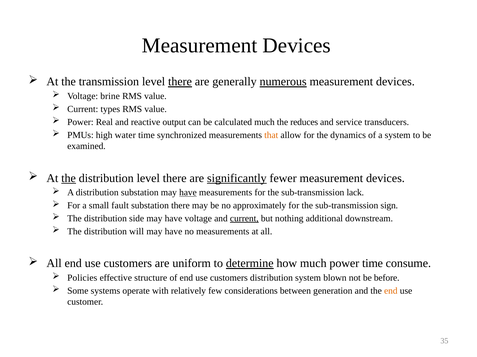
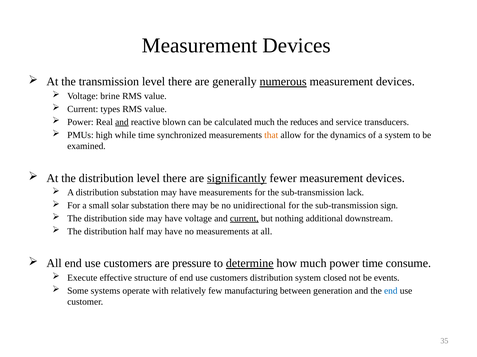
there underline: present -> none (180, 82)
and underline: none -> present (122, 122)
output: output -> blown (174, 122)
water: water -> while (125, 135)
the underline: present -> none (69, 178)
have underline: present -> none (188, 193)
fault: fault -> solar (120, 206)
approximately: approximately -> unidirectional (260, 206)
will: will -> half (137, 232)
uniform: uniform -> pressure (192, 264)
Policies: Policies -> Execute (82, 278)
blown: blown -> closed (335, 278)
before: before -> events (387, 278)
considerations: considerations -> manufacturing (251, 291)
end colour: orange -> blue (391, 291)
